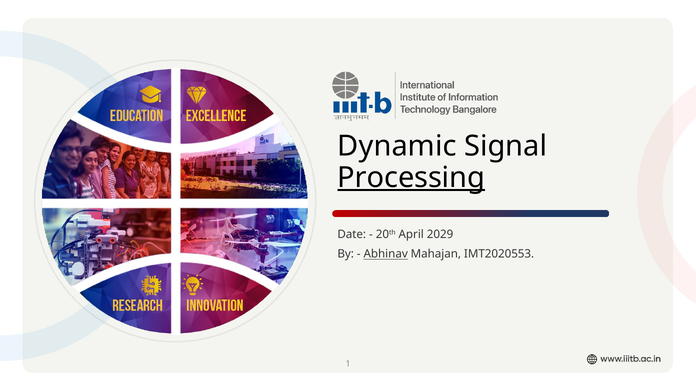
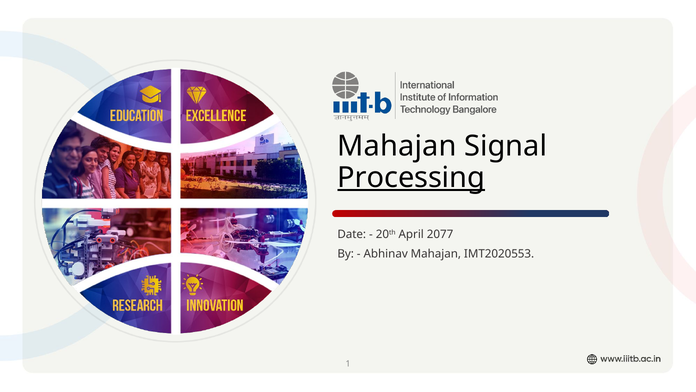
Dynamic: Dynamic -> Mahajan (397, 146)
2029: 2029 -> 2077 (440, 234)
Abhinav underline: present -> none (386, 254)
